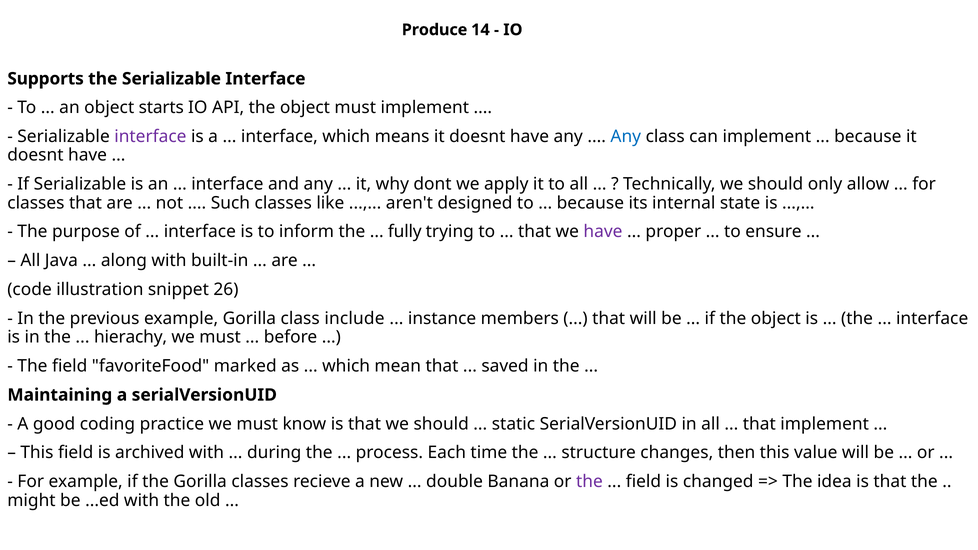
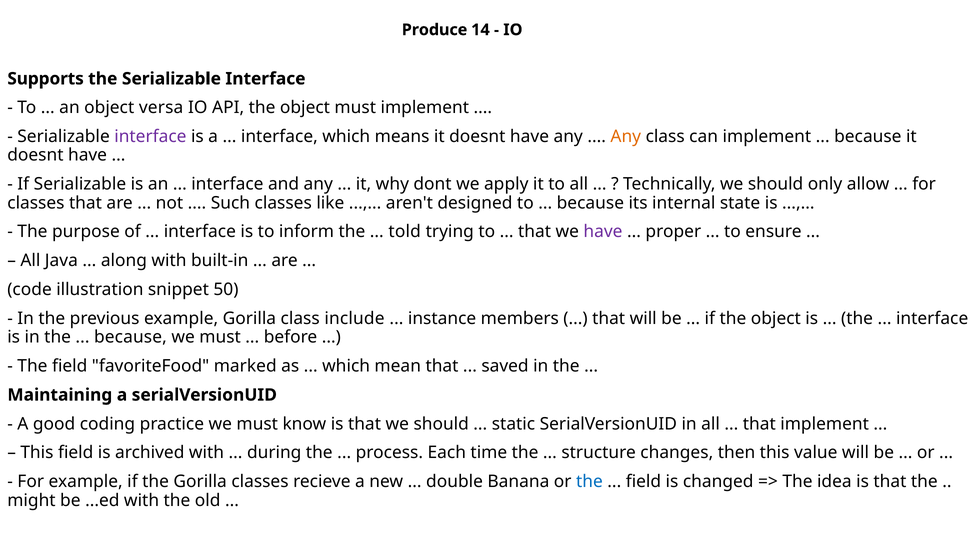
starts: starts -> versa (161, 108)
Any colour: blue -> orange (626, 137)
fully: fully -> told (405, 232)
26: 26 -> 50 (226, 290)
hierachy: hierachy -> because (130, 337)
the colour: purple -> blue (589, 482)
